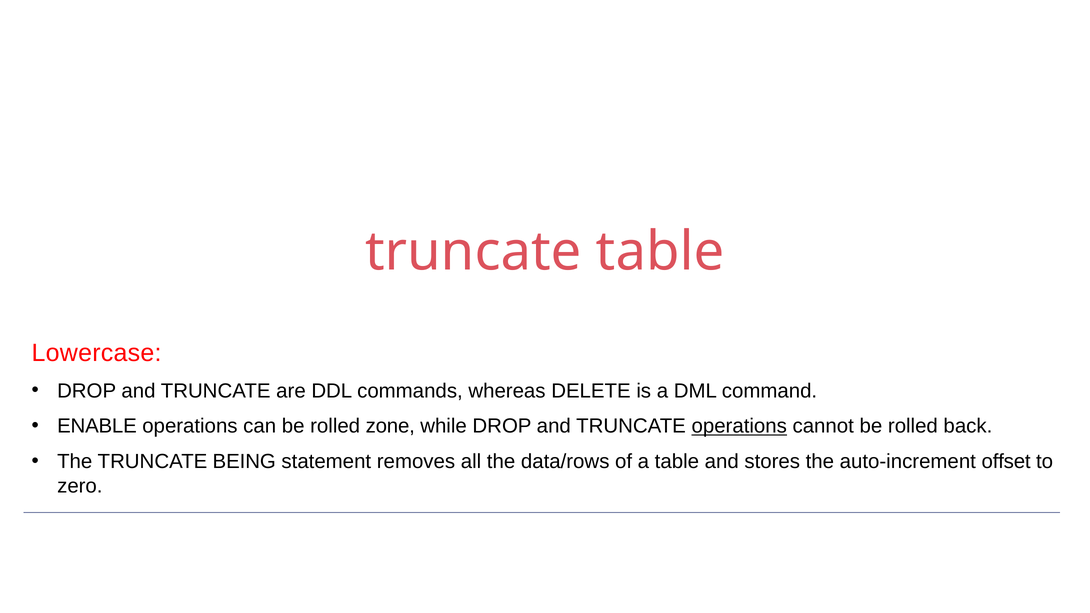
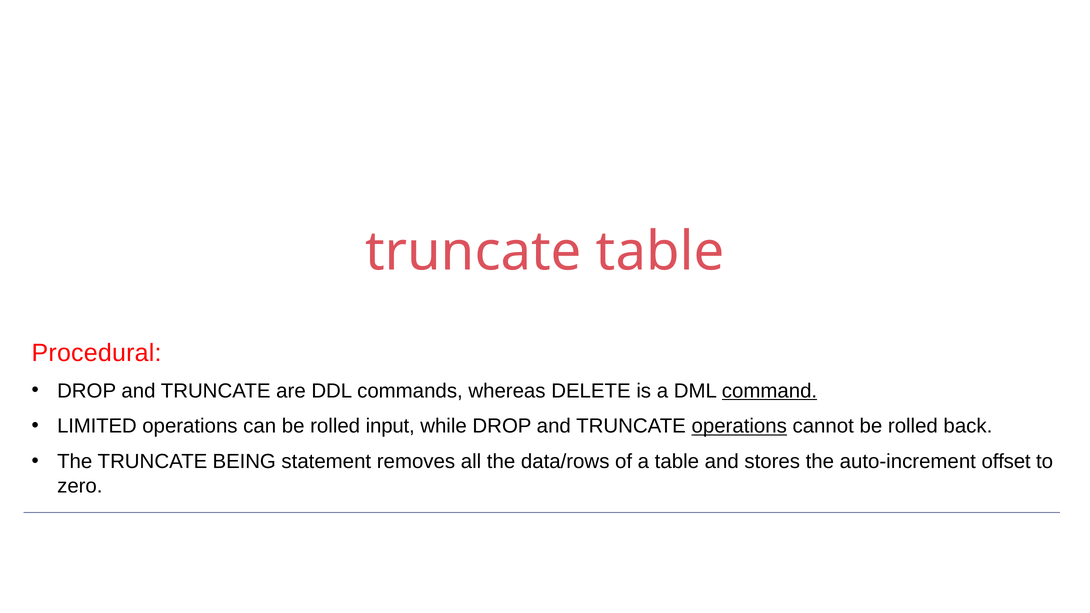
Lowercase: Lowercase -> Procedural (97, 353)
command underline: none -> present (770, 391)
ENABLE: ENABLE -> LIMITED (97, 426)
zone: zone -> input (390, 426)
